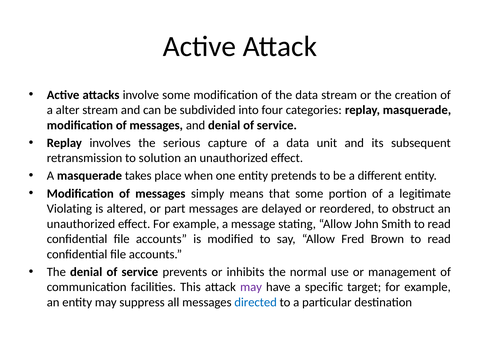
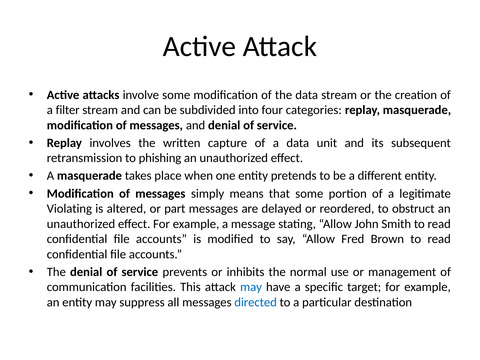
alter: alter -> filter (68, 110)
serious: serious -> written (182, 143)
solution: solution -> phishing (160, 158)
may colour: purple -> blue (251, 287)
